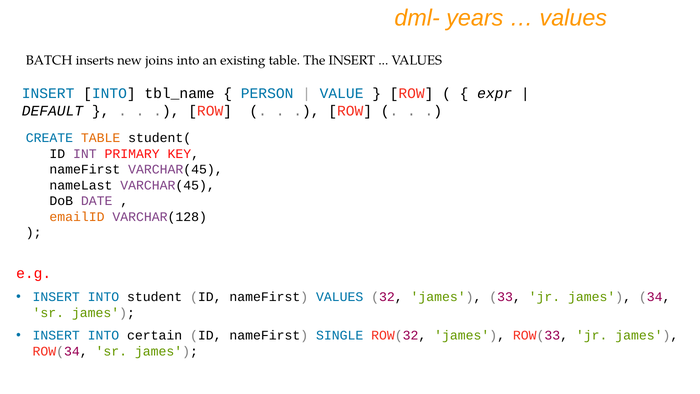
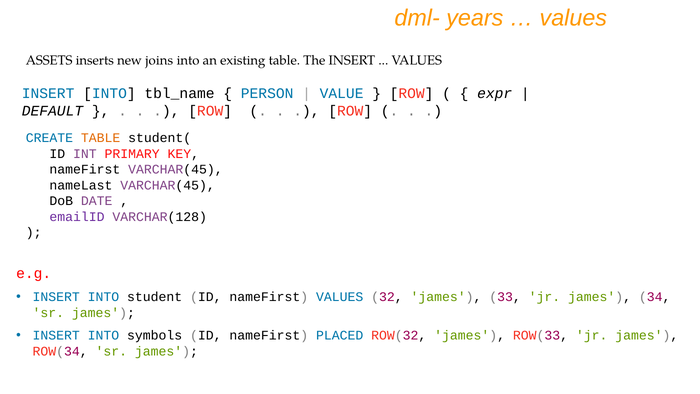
BATCH: BATCH -> ASSETS (49, 60)
emailID colour: orange -> purple (77, 217)
certain: certain -> symbols (155, 335)
SINGLE: SINGLE -> PLACED (340, 335)
